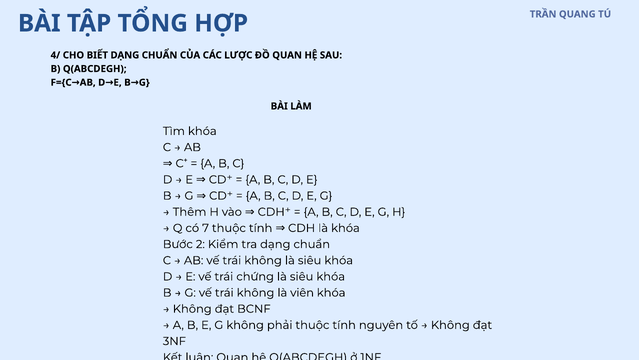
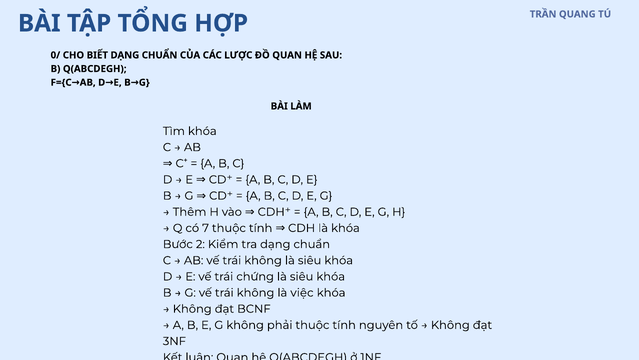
4/: 4/ -> 0/ (55, 55)
viên: viên -> việc (302, 292)
